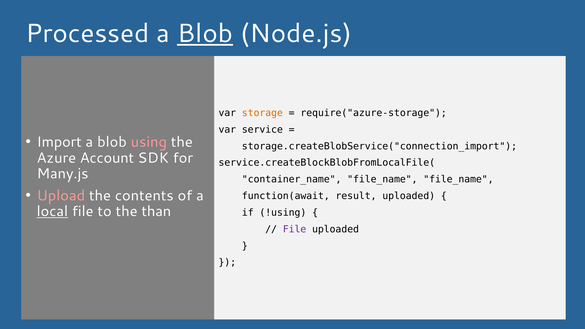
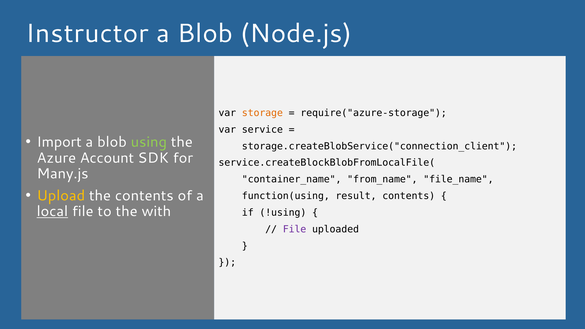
Processed: Processed -> Instructor (87, 34)
Blob underline: present -> none (205, 34)
using colour: pink -> light green (149, 142)
storage.createBlobService("connection_import: storage.createBlobService("connection_import -> storage.createBlobService("connection_client (379, 146)
container_name file_name: file_name -> from_name (382, 179)
Upload colour: pink -> yellow (61, 196)
function(await: function(await -> function(using (286, 196)
result uploaded: uploaded -> contents (409, 196)
than: than -> with (156, 211)
